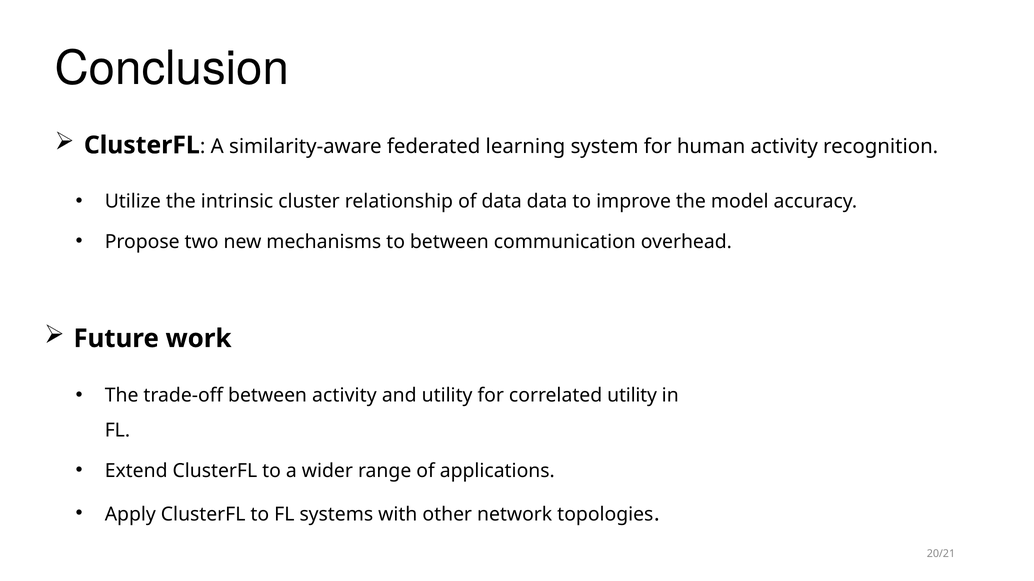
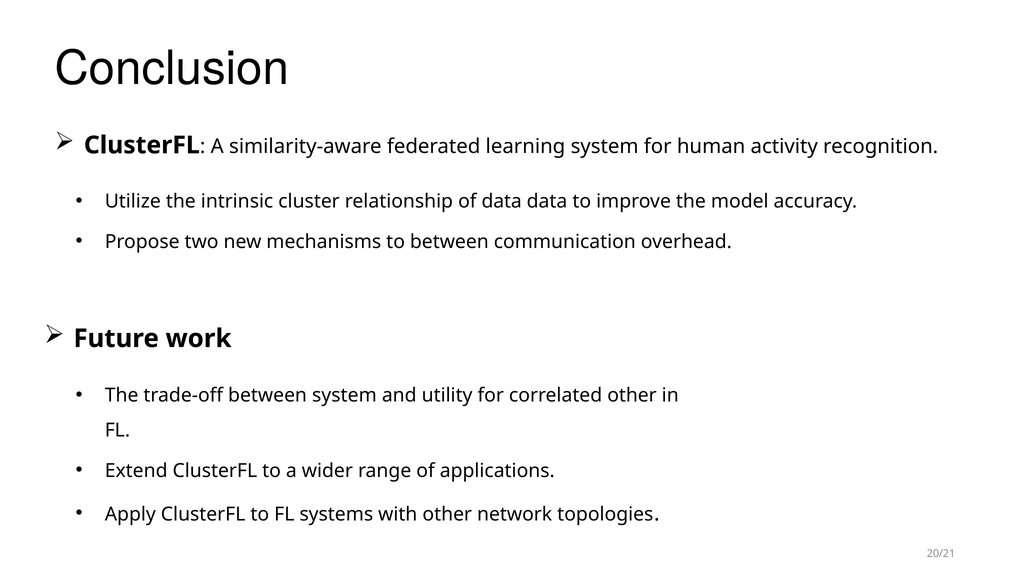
between activity: activity -> system (344, 396)
correlated utility: utility -> other (632, 396)
